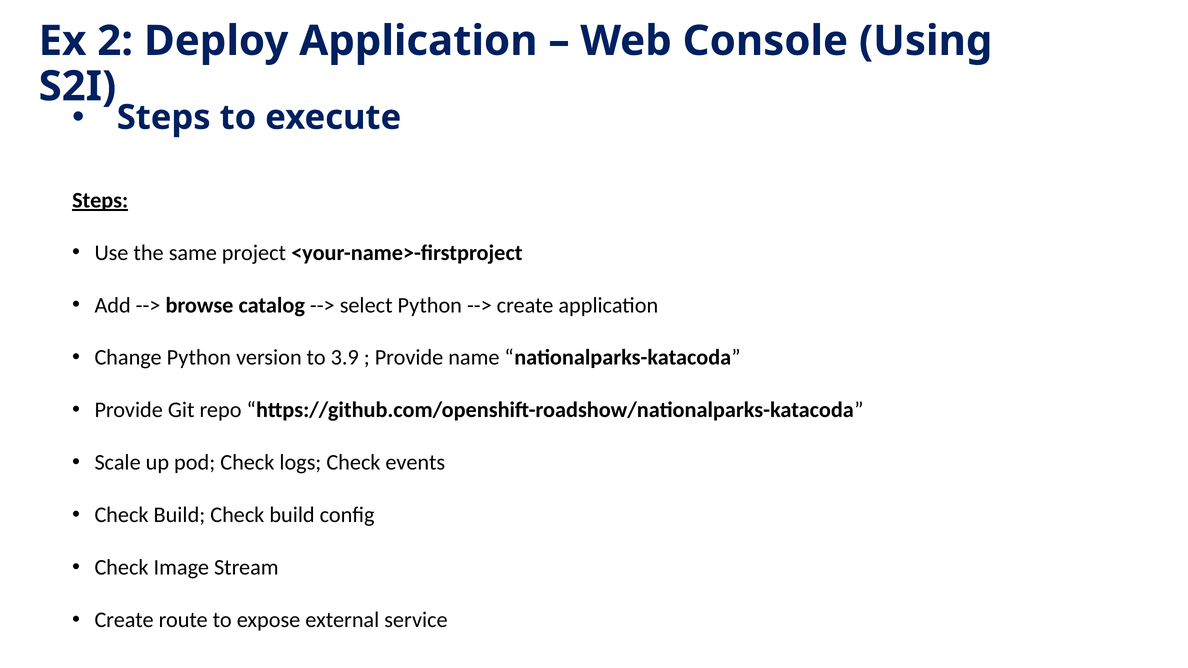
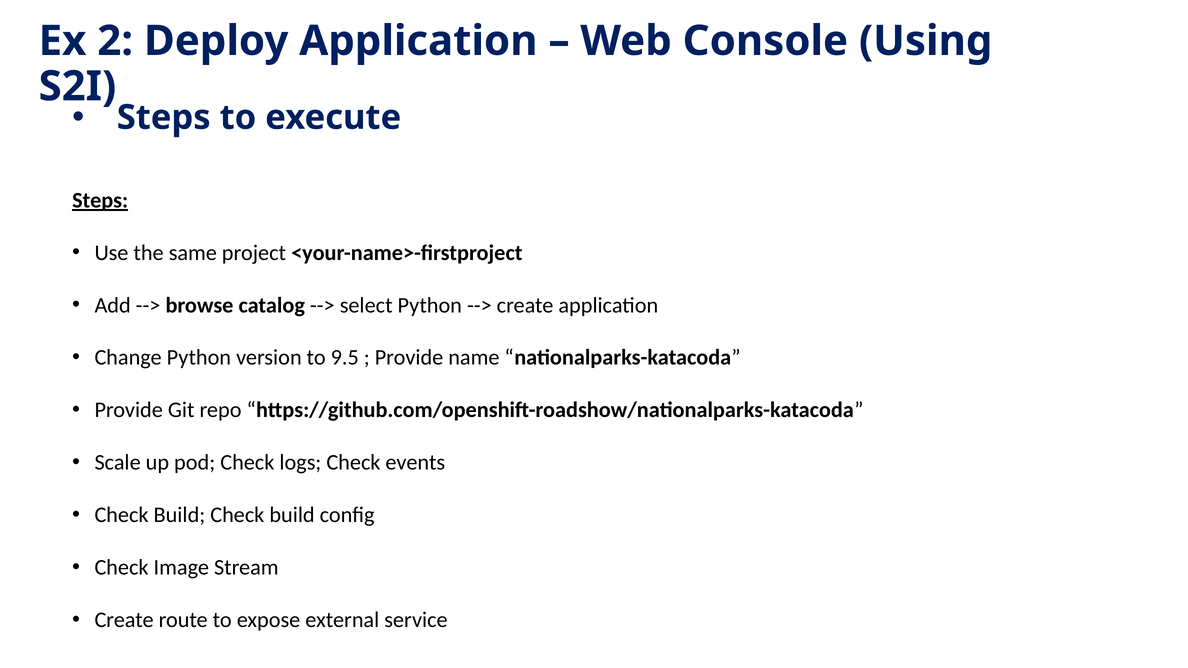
3.9: 3.9 -> 9.5 (345, 358)
